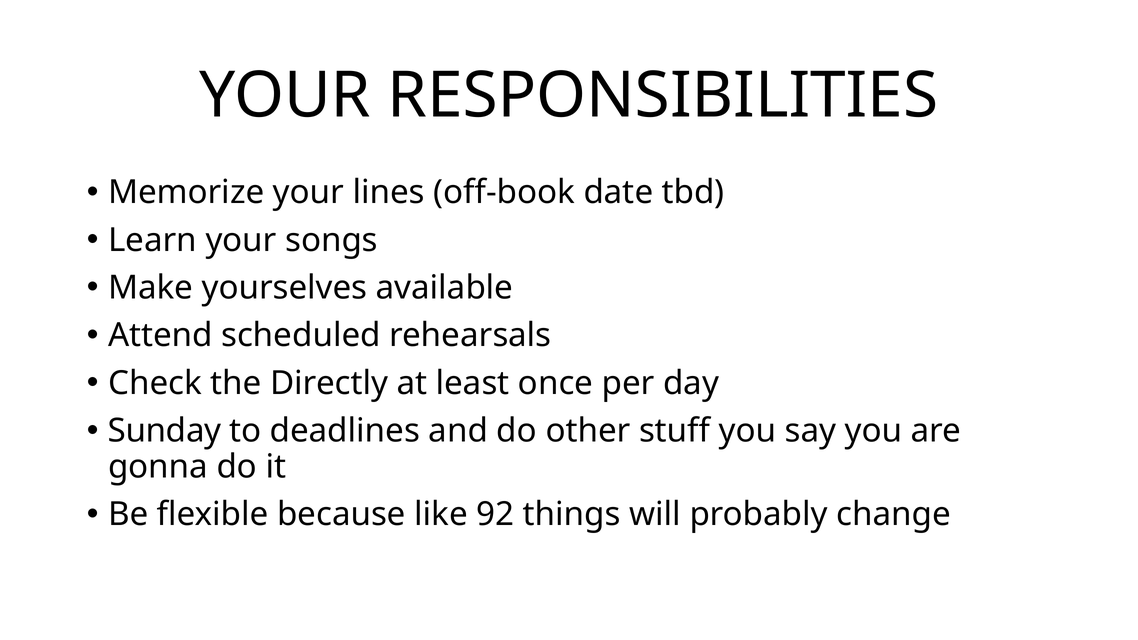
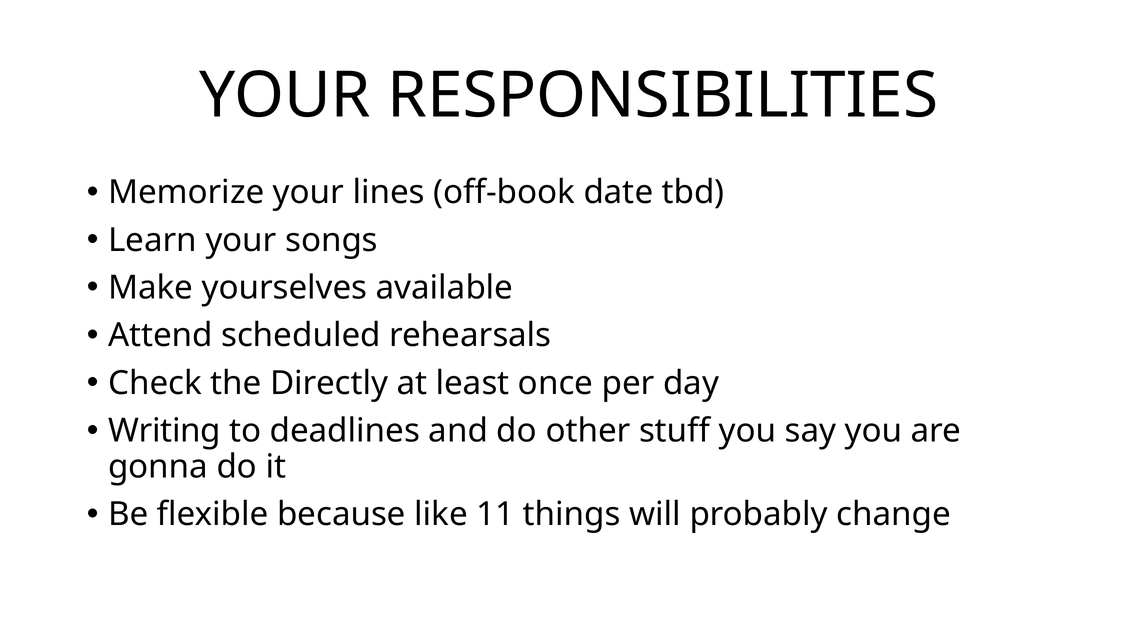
Sunday: Sunday -> Writing (165, 431)
92: 92 -> 11 (495, 515)
